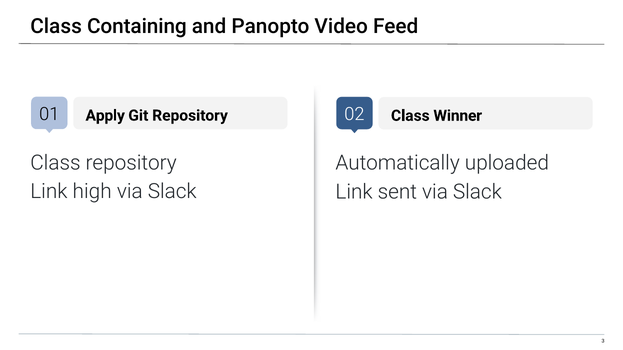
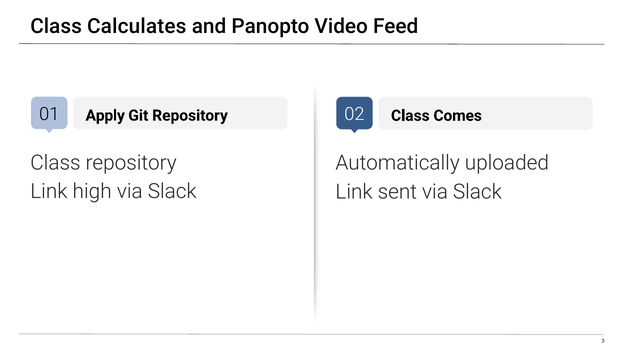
Containing: Containing -> Calculates (137, 26)
Winner: Winner -> Comes (458, 116)
